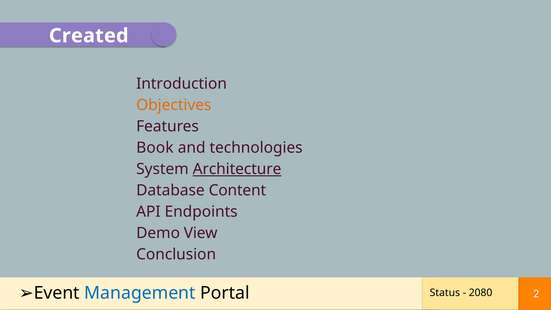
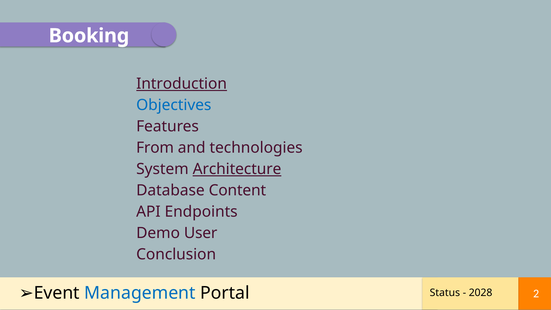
Created: Created -> Booking (89, 36)
Introduction underline: none -> present (182, 84)
Objectives colour: orange -> blue (174, 105)
Book: Book -> From (155, 148)
View: View -> User (201, 233)
2080: 2080 -> 2028 (481, 293)
